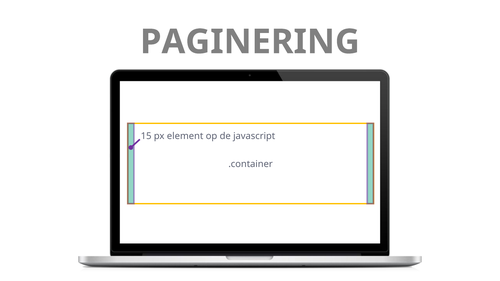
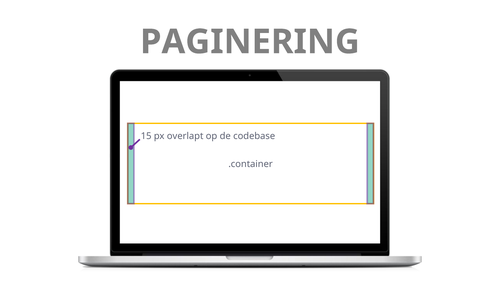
element: element -> overlapt (185, 136)
javascript: javascript -> codebase (254, 136)
